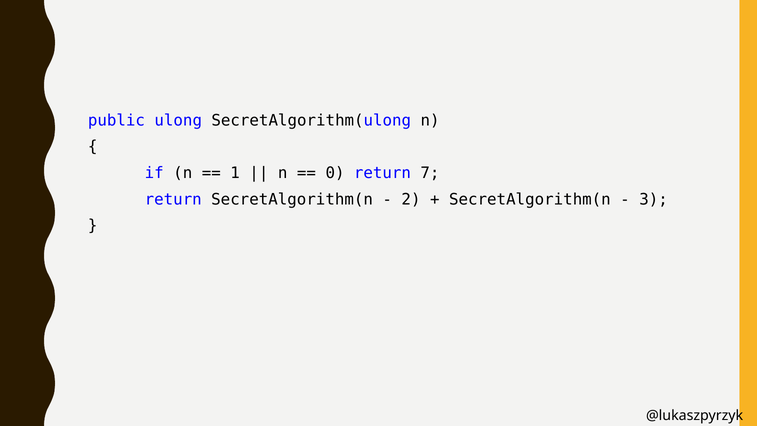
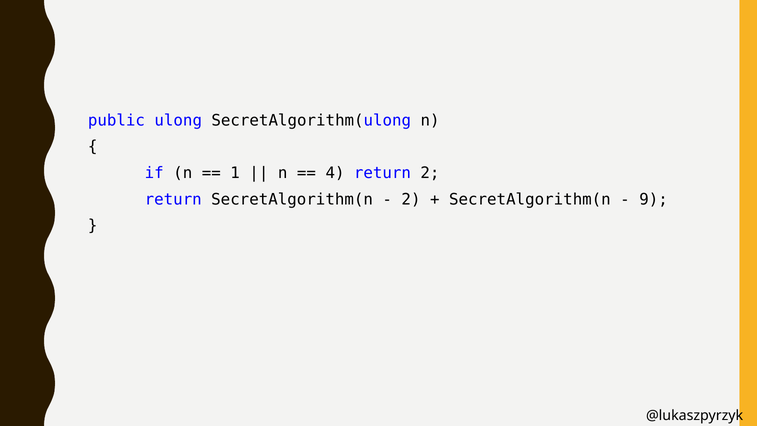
0: 0 -> 4 (335, 173)
return 7: 7 -> 2 (430, 173)
3: 3 -> 9 (654, 199)
